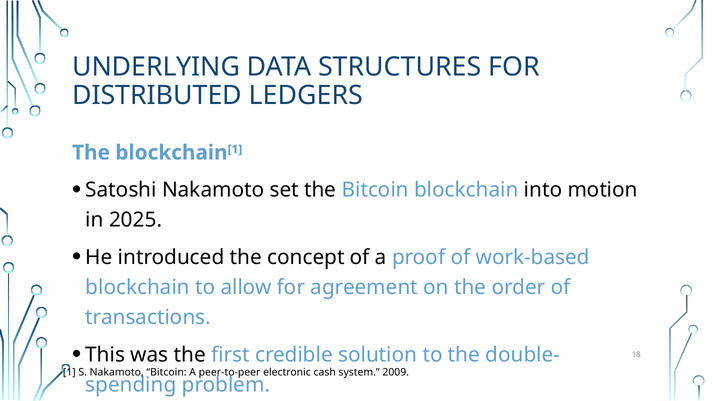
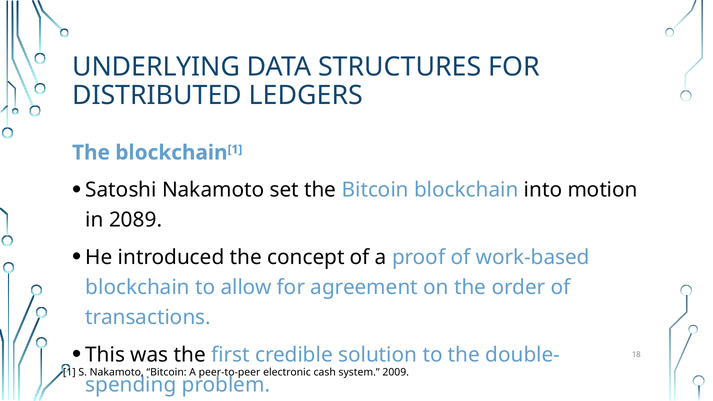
2025: 2025 -> 2089 (136, 220)
